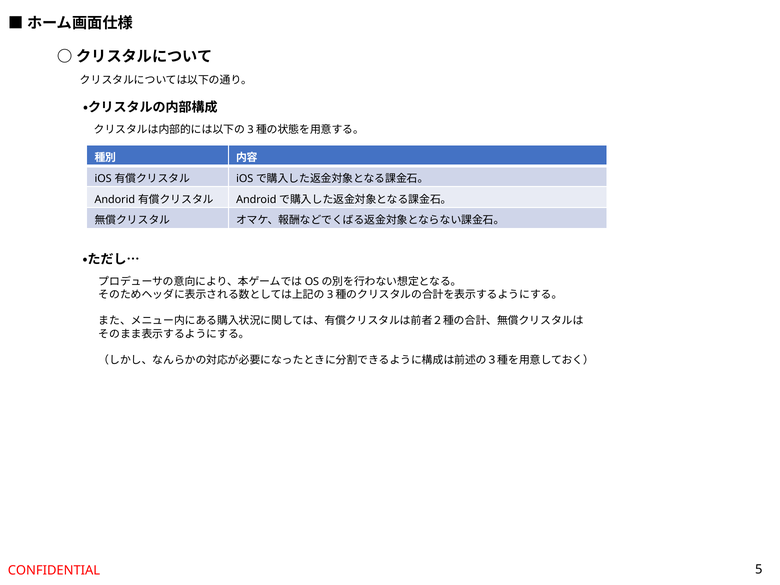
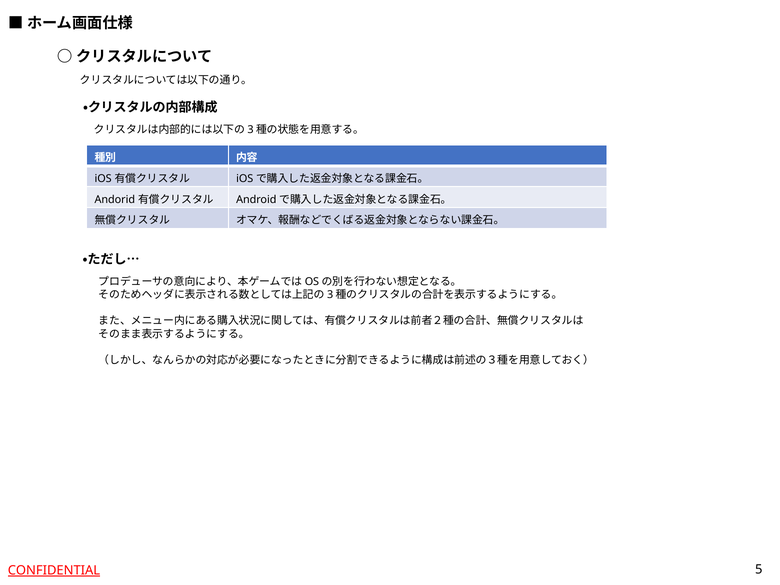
CONFIDENTIAL underline: none -> present (54, 570)
